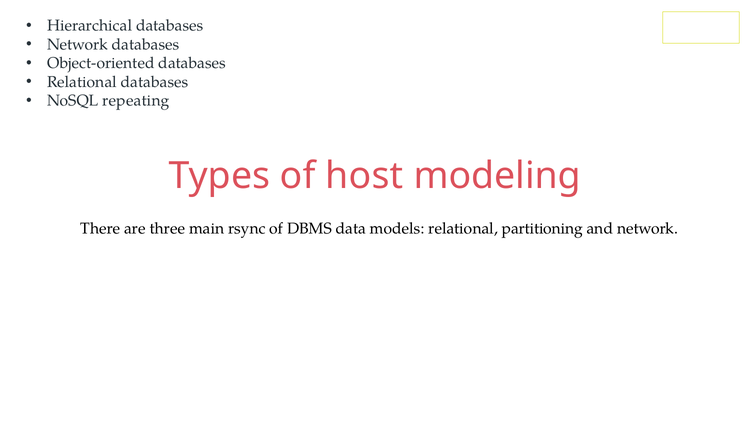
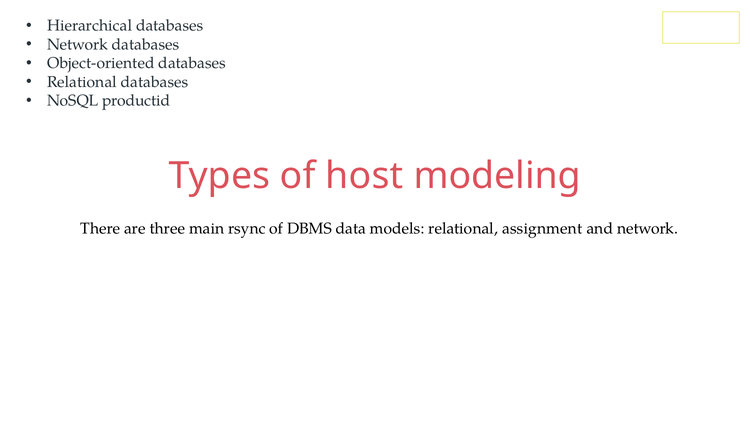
repeating: repeating -> productid (136, 101)
partitioning: partitioning -> assignment (542, 229)
